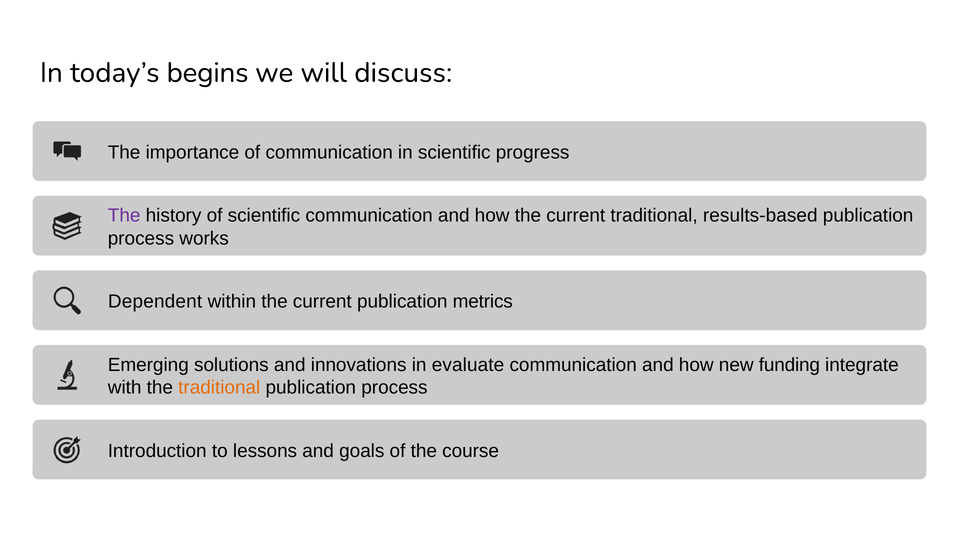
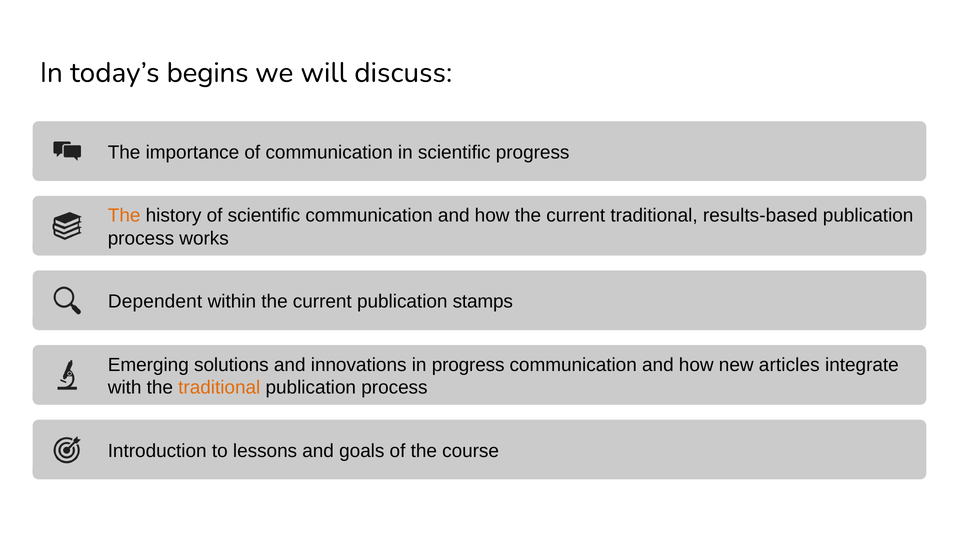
The colour: purple -> orange (124, 215)
metrics: metrics -> stamps (483, 301)
in evaluate: evaluate -> progress (468, 364)
funding: funding -> articles (789, 364)
